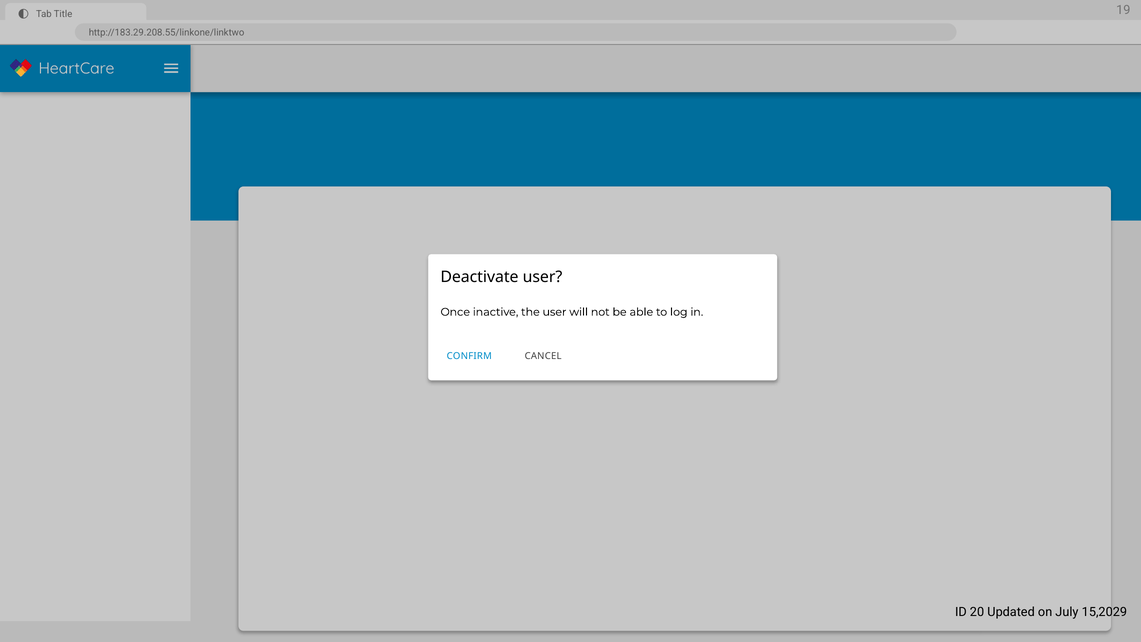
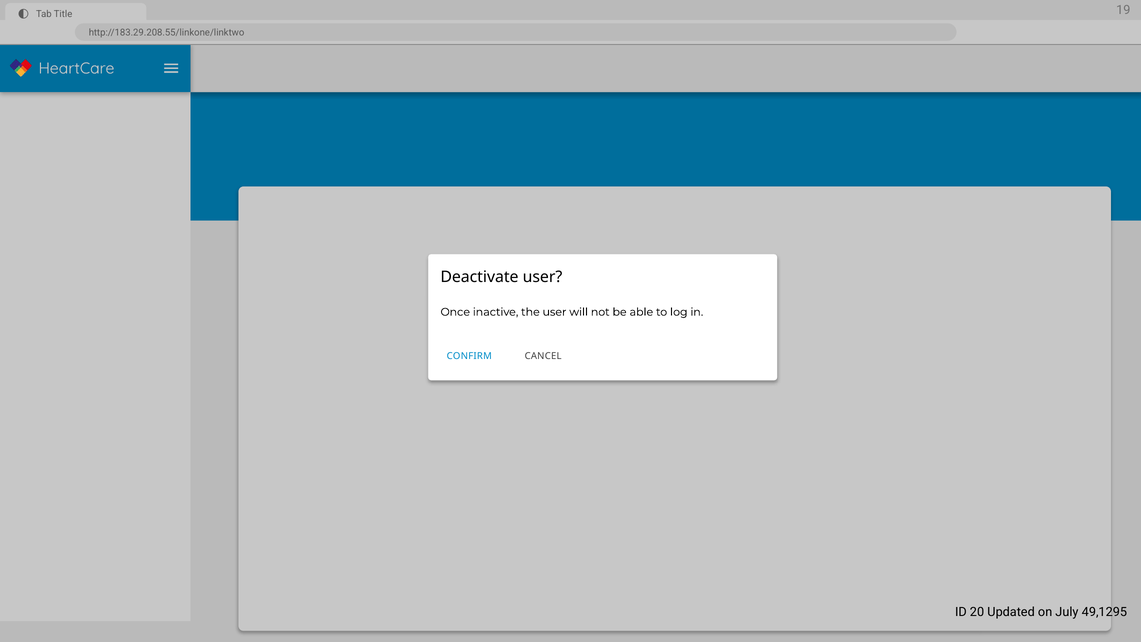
15,2029: 15,2029 -> 49,1295 (1104, 612)
